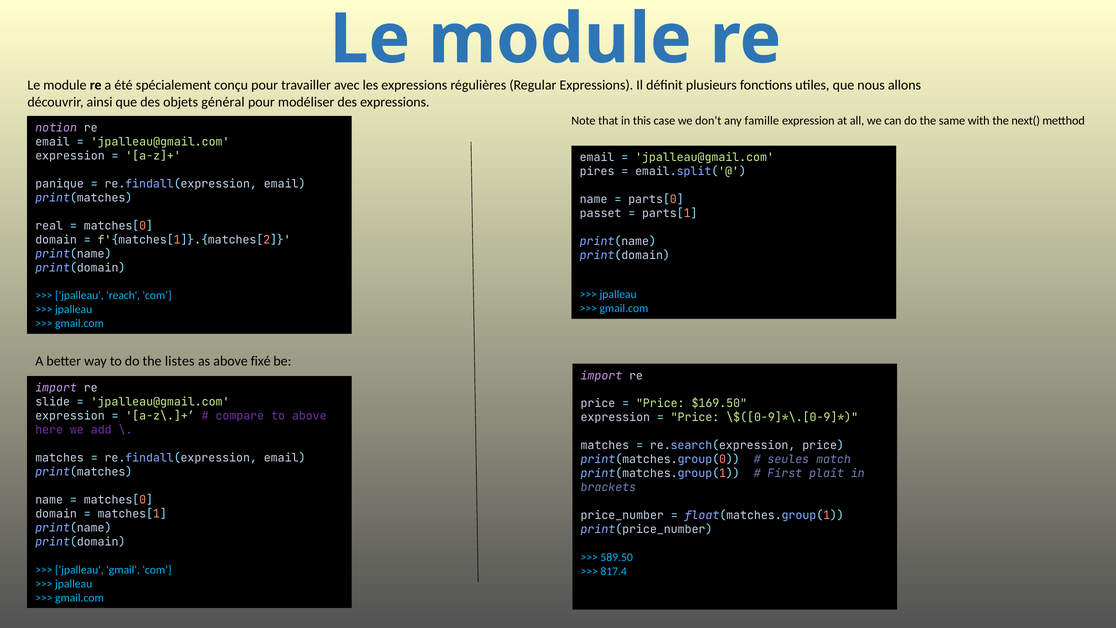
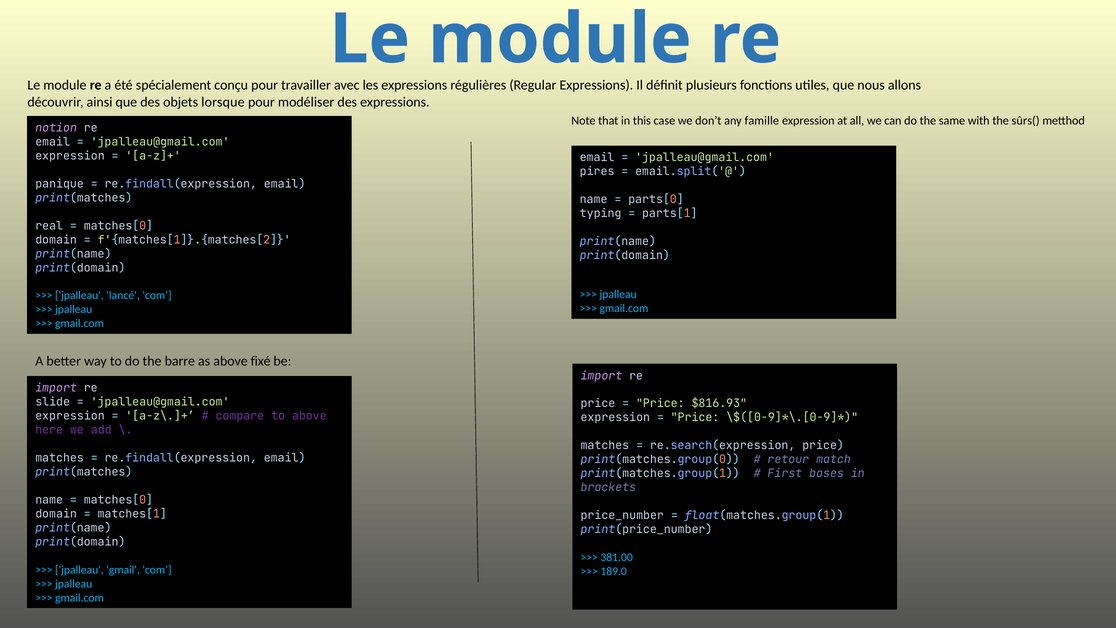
général: général -> lorsque (223, 102)
next(: next( -> sûrs( (1026, 121)
passet: passet -> typing (601, 213)
reach: reach -> lancé (123, 296)
listes: listes -> barre (180, 361)
$169.50: $169.50 -> $816.93 (719, 403)
seules: seules -> retour (788, 459)
plaît: plaît -> bases (827, 473)
589.50: 589.50 -> 381.00 (617, 557)
817.4: 817.4 -> 189.0 (614, 571)
